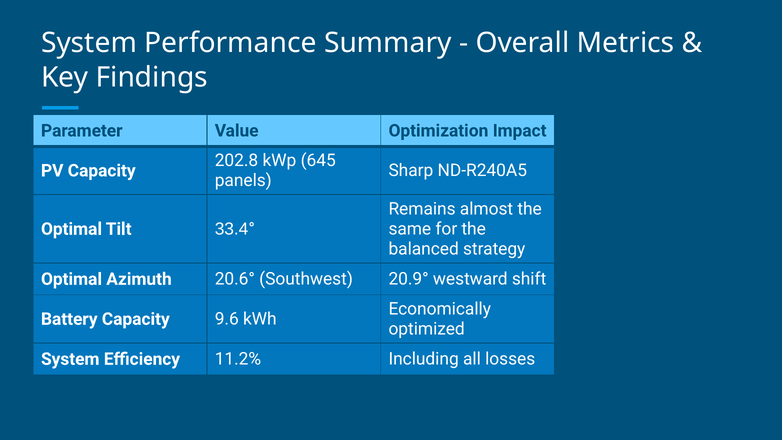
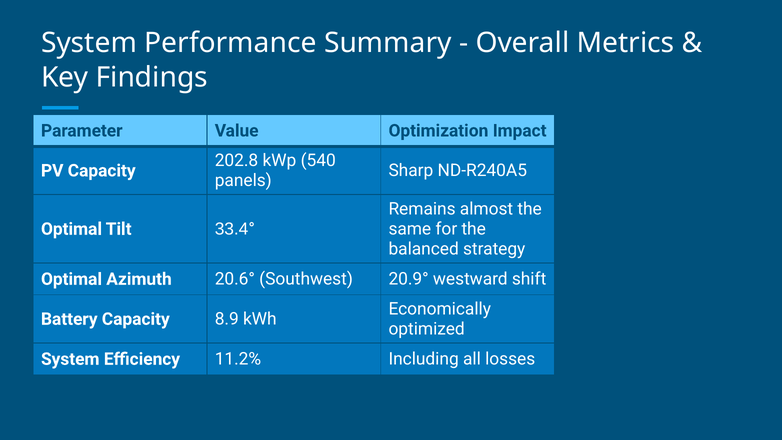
645: 645 -> 540 (318, 161)
9.6: 9.6 -> 8.9 (227, 319)
